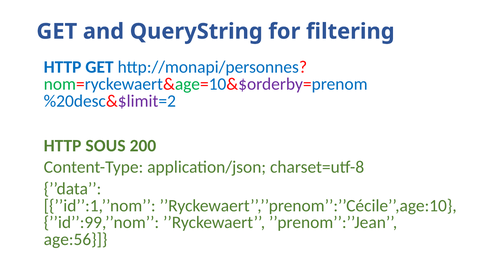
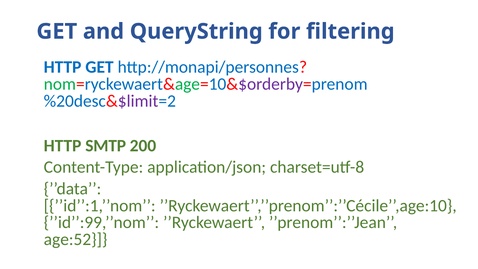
SOUS: SOUS -> SMTP (106, 146)
age:56: age:56 -> age:52 (76, 239)
